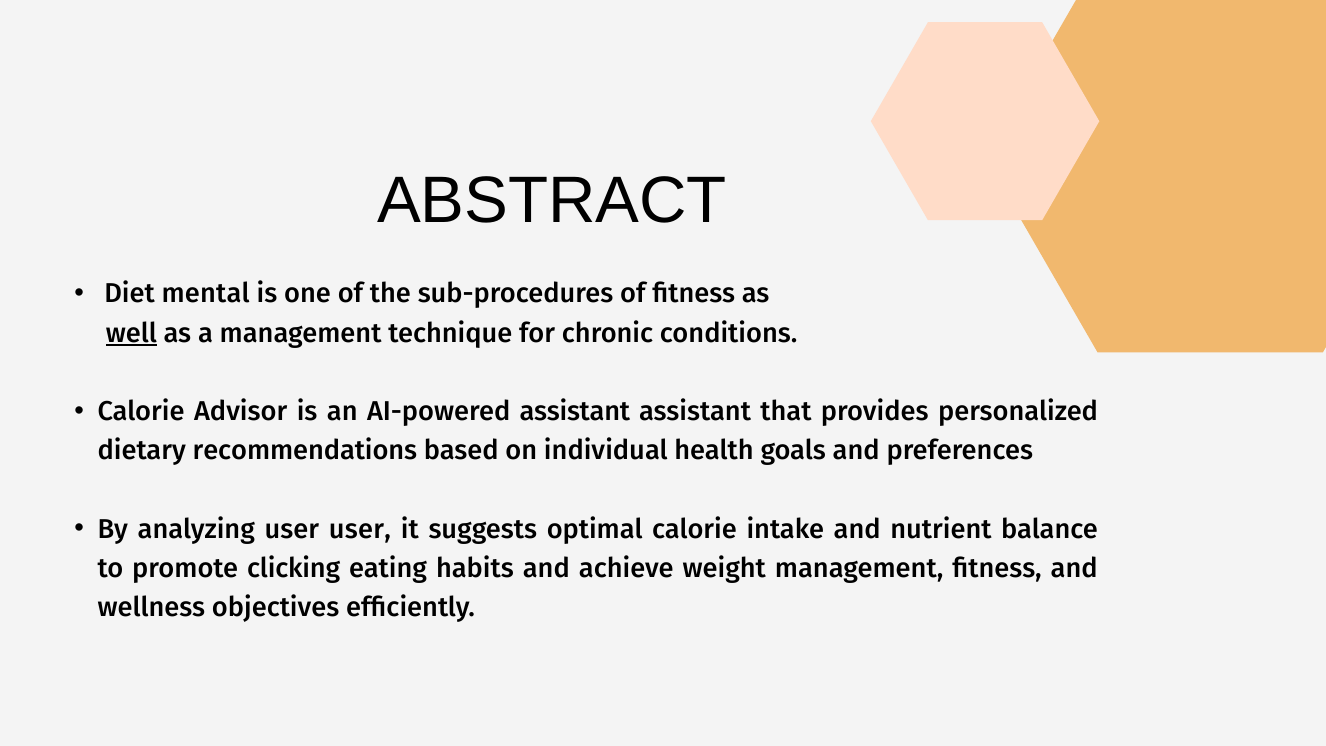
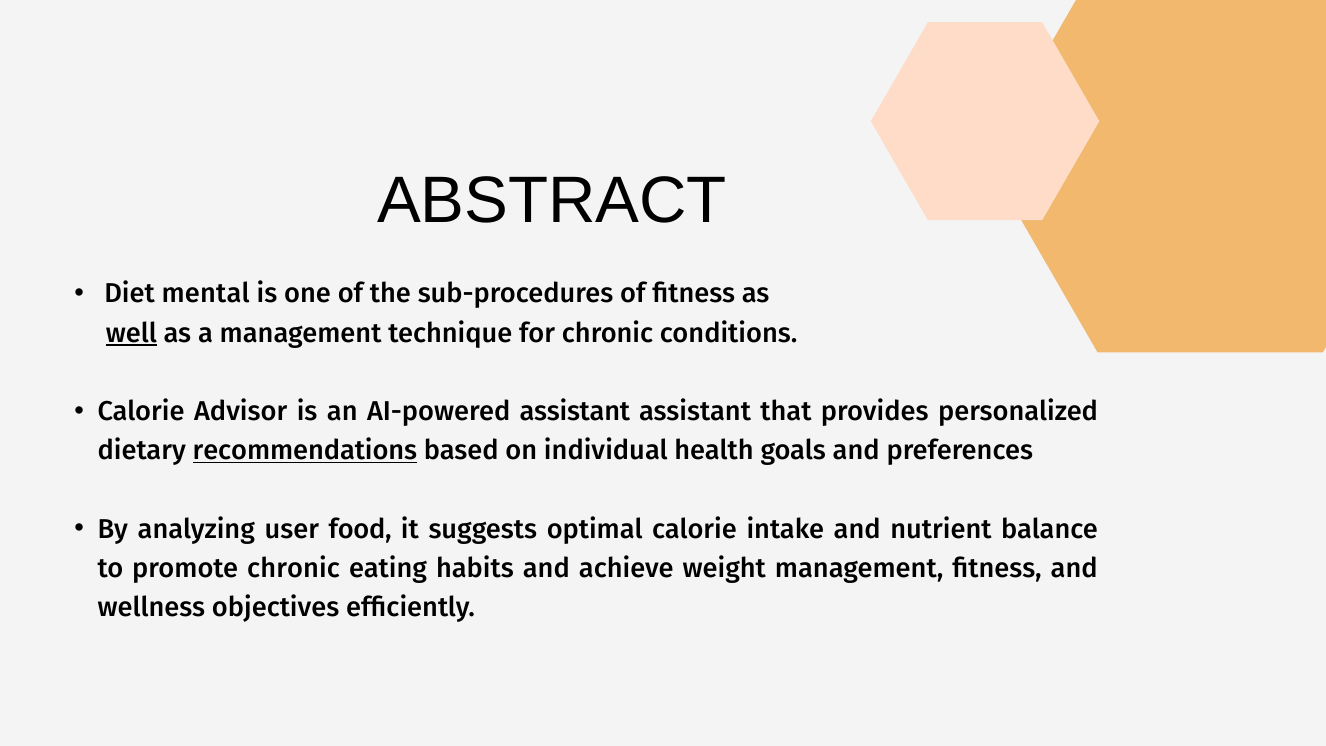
recommendations underline: none -> present (305, 451)
user user: user -> food (360, 529)
promote clicking: clicking -> chronic (294, 568)
